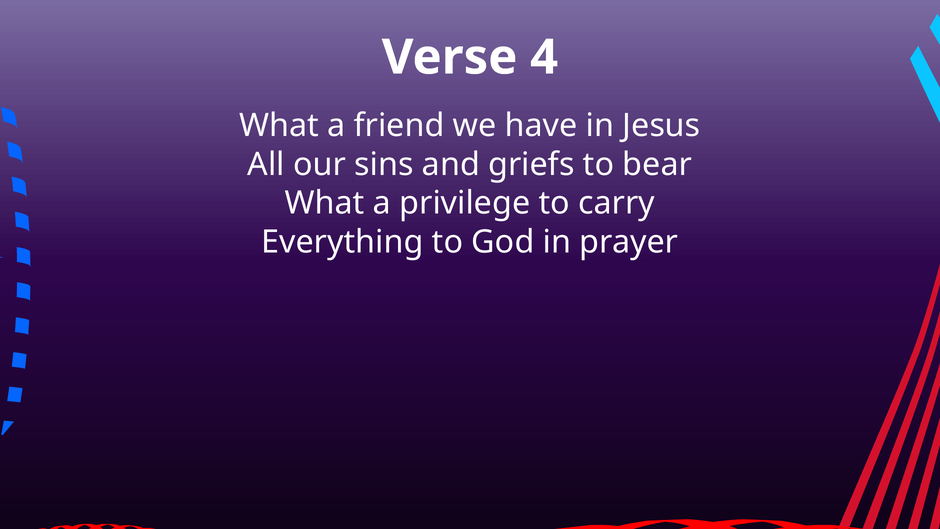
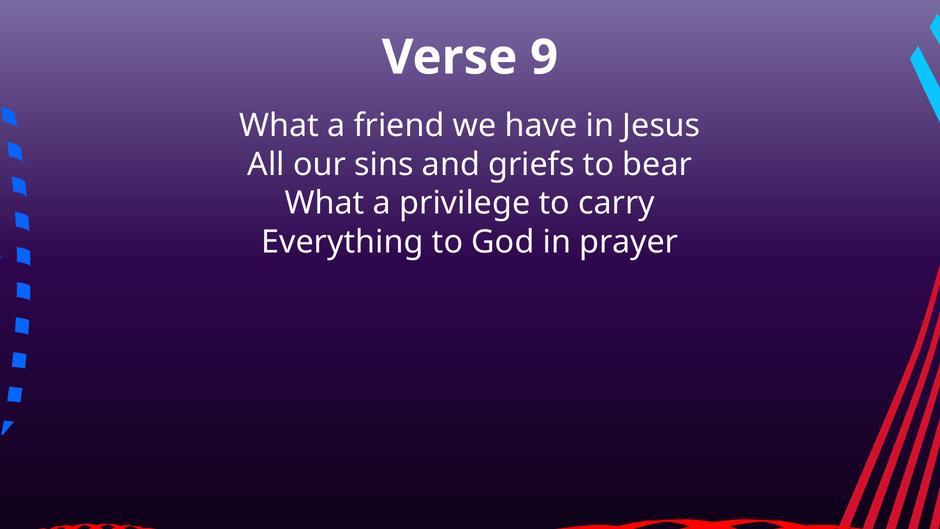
4: 4 -> 9 (544, 57)
